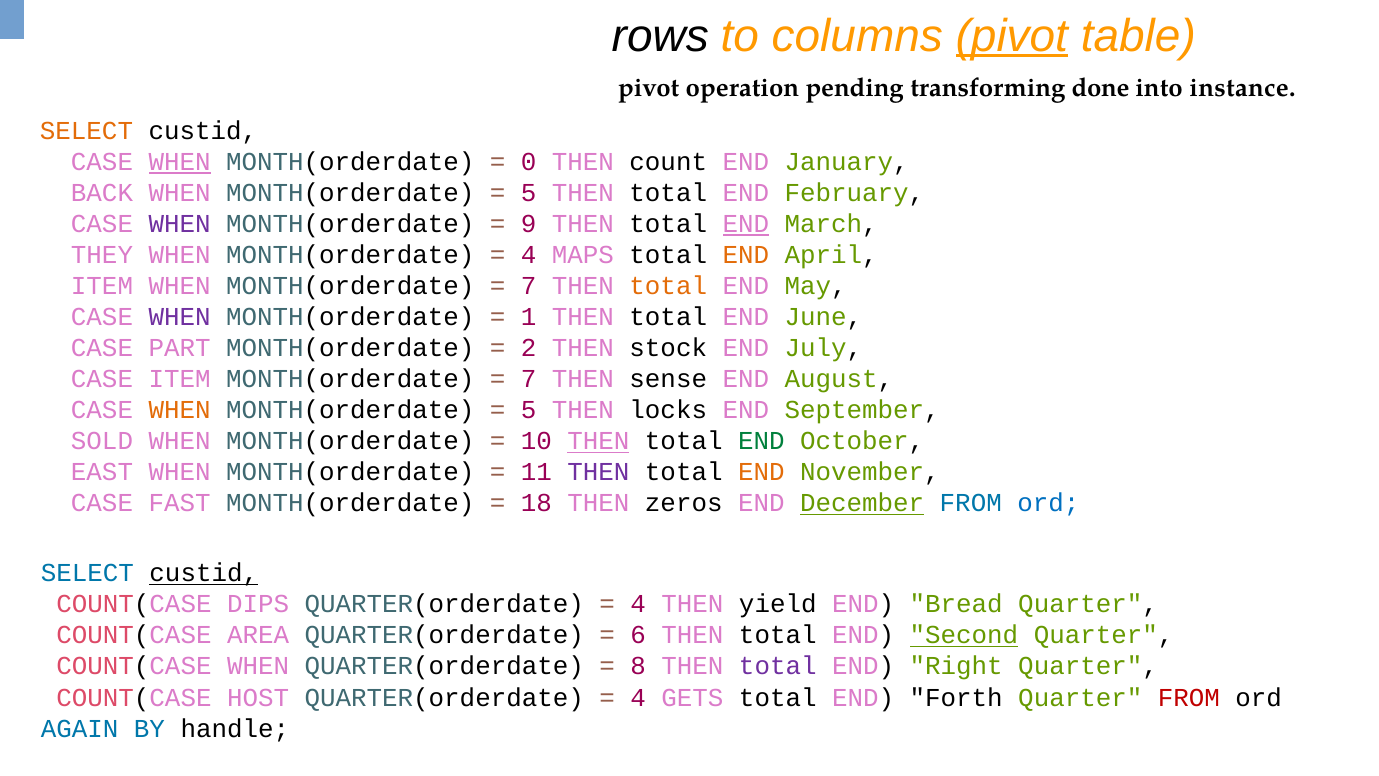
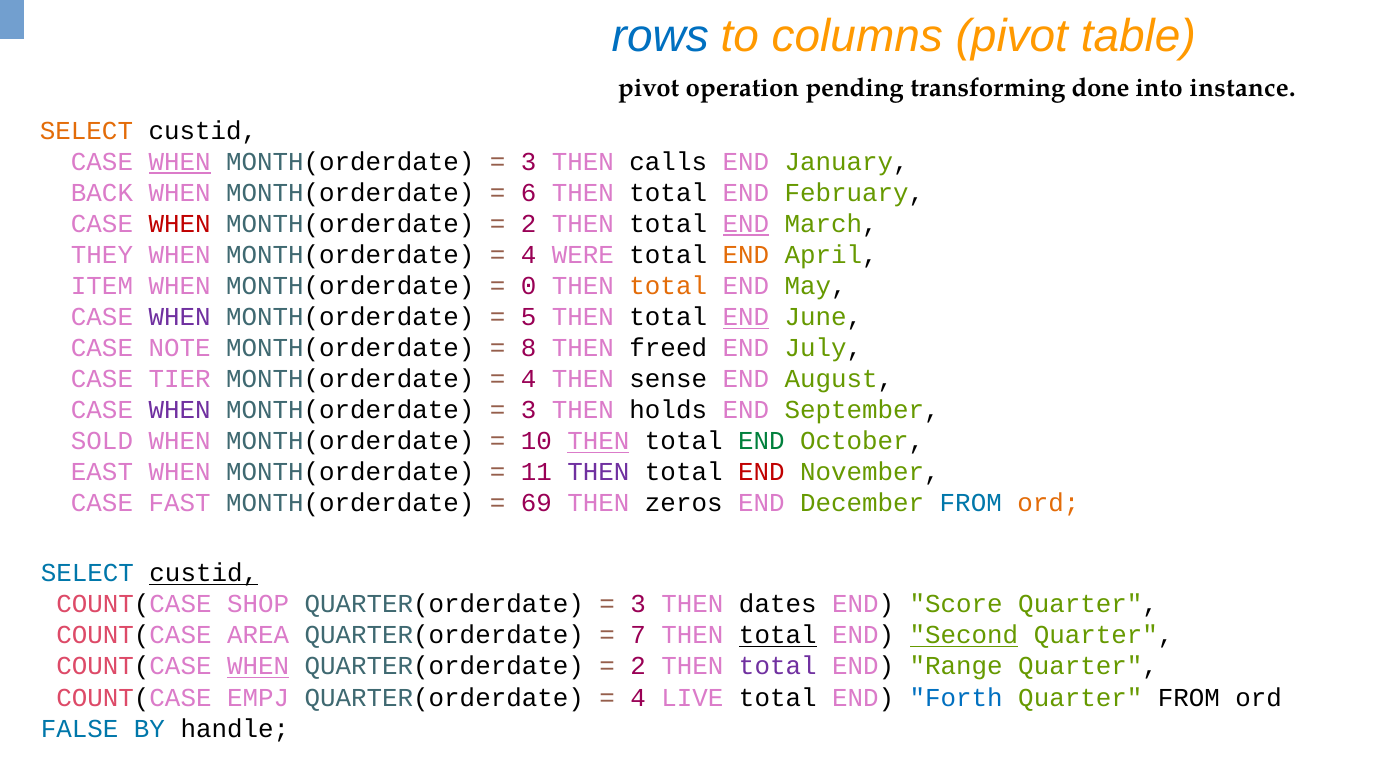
rows colour: black -> blue (660, 36)
pivot underline: present -> none (1012, 36)
0: 0 -> 3 (529, 162)
count: count -> calls (668, 162)
5: 5 -> 6 (529, 193)
WHEN colour: purple -> red (180, 224)
9: 9 -> 2 (529, 224)
MAPS: MAPS -> WERE (583, 255)
7: 7 -> 0 (529, 286)
1: 1 -> 5 (529, 317)
END underline: none -> present (746, 317)
PART: PART -> NOTE (180, 348)
2: 2 -> 8 (529, 348)
stock: stock -> freed (668, 348)
CASE ITEM: ITEM -> TIER (180, 379)
7: 7 -> 4 (529, 379)
WHEN colour: orange -> purple (180, 410)
5: 5 -> 3 (529, 410)
locks: locks -> holds (668, 410)
END colour: orange -> red (761, 472)
18: 18 -> 69 (536, 503)
December underline: present -> none (862, 503)
ord colour: blue -> orange (1048, 503)
DIPS: DIPS -> SHOP (258, 604)
4: 4 -> 3 (638, 604)
yield: yield -> dates (778, 604)
Bread: Bread -> Score (956, 604)
6: 6 -> 7 (638, 635)
total underline: none -> present (778, 635)
WHEN underline: none -> present (258, 666)
8: 8 -> 2 (638, 666)
Right: Right -> Range (956, 666)
HOST: HOST -> EMPJ (258, 697)
GETS: GETS -> LIVE (692, 697)
Forth colour: black -> blue (956, 697)
FROM colour: red -> black (1189, 697)
AGAIN: AGAIN -> FALSE (80, 728)
